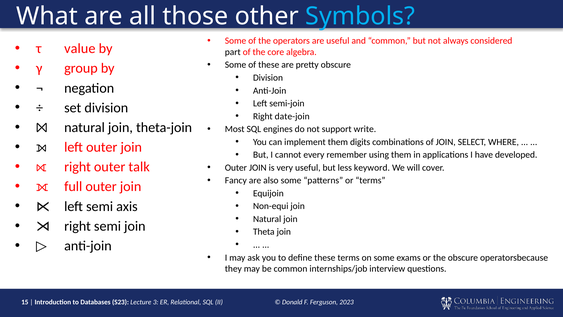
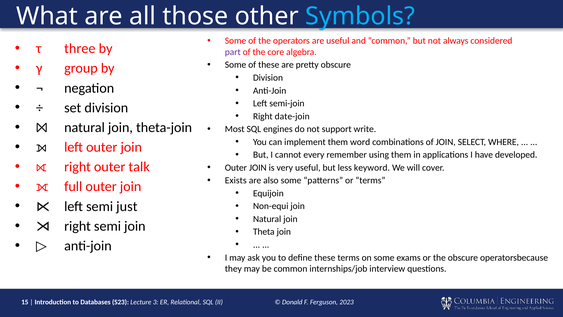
value: value -> three (80, 49)
part colour: black -> purple (233, 52)
digits: digits -> word (360, 142)
Fancy: Fancy -> Exists (236, 180)
axis: axis -> just (127, 206)
